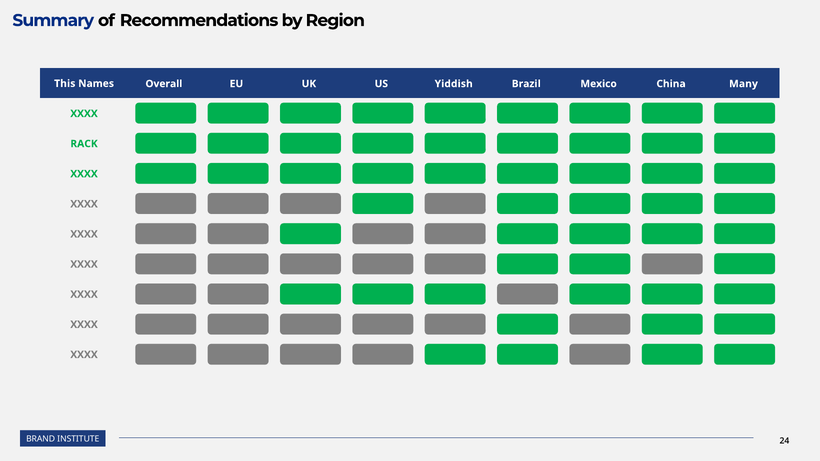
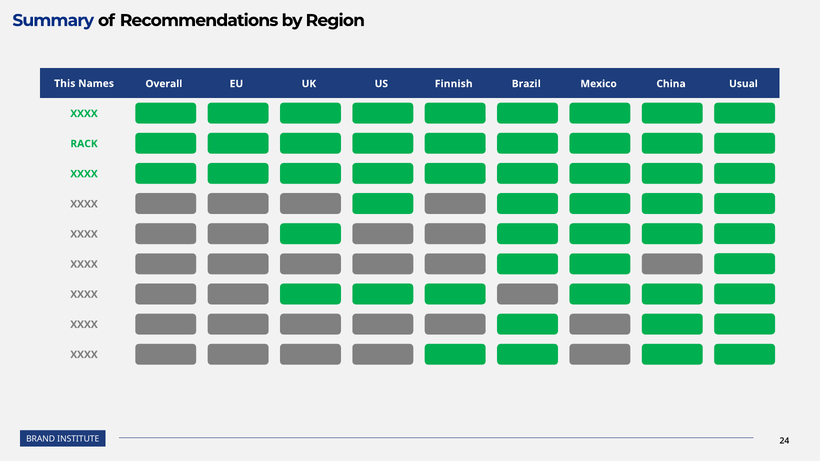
Yiddish: Yiddish -> Finnish (454, 84)
Many: Many -> Usual (744, 84)
